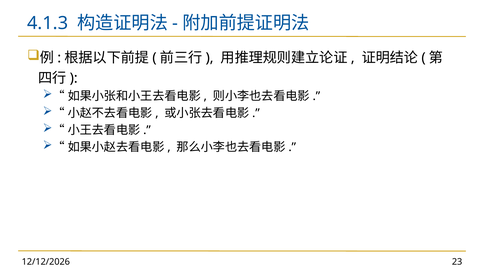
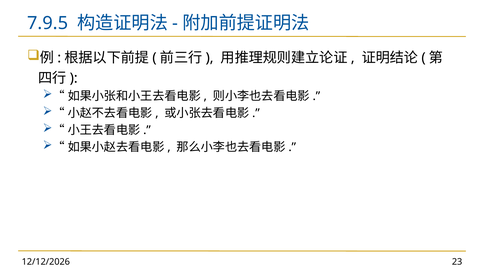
4.1.3: 4.1.3 -> 7.9.5 (48, 23)
